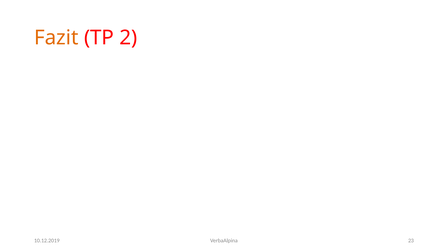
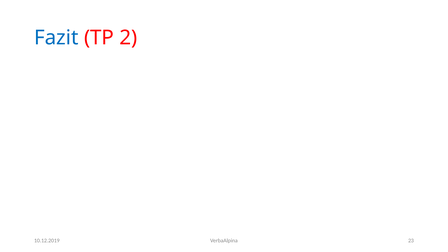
Fazit colour: orange -> blue (56, 38)
